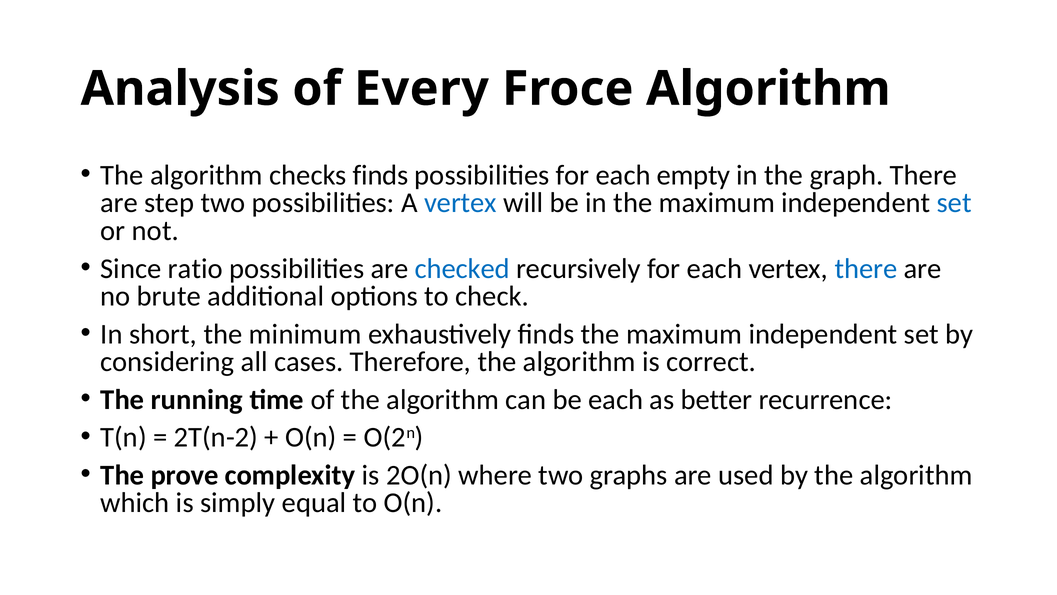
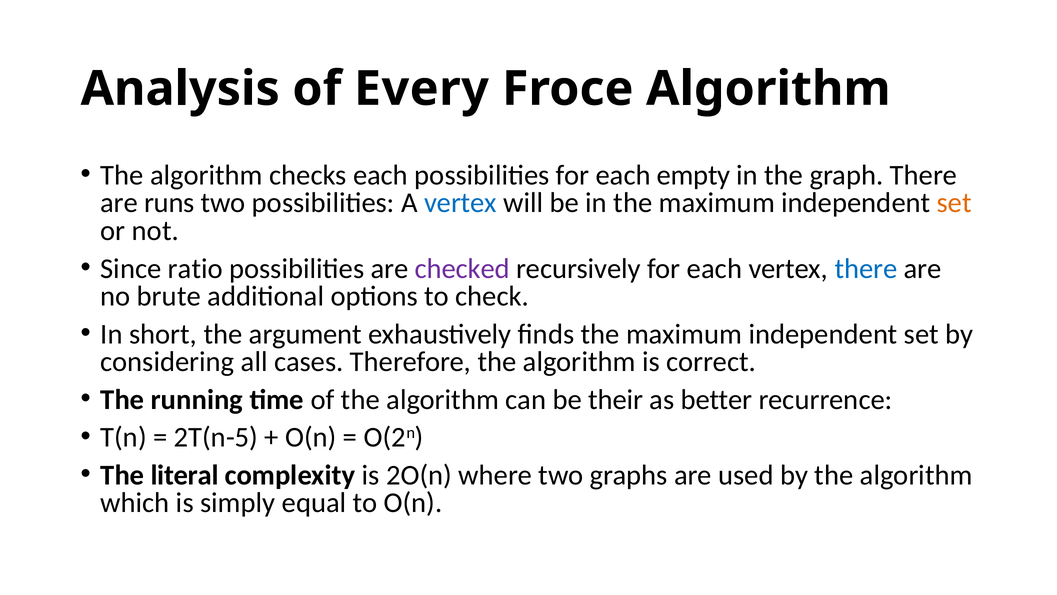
checks finds: finds -> each (381, 175)
step: step -> runs (169, 203)
set colour: blue -> orange (954, 203)
checked colour: blue -> purple (462, 268)
minimum: minimum -> argument (305, 334)
be each: each -> their (616, 399)
2T(n-2: 2T(n-2 -> 2T(n-5 (216, 437)
prove: prove -> literal (185, 475)
